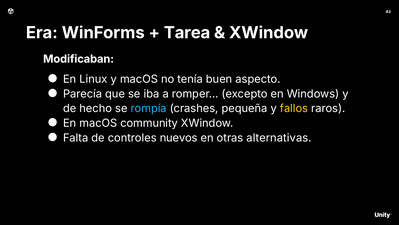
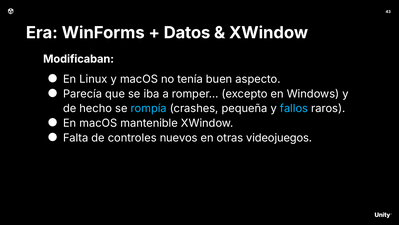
Tarea: Tarea -> Datos (187, 33)
fallos colour: yellow -> light blue (294, 108)
community: community -> mantenible (149, 123)
alternativas: alternativas -> videojuegos (279, 138)
